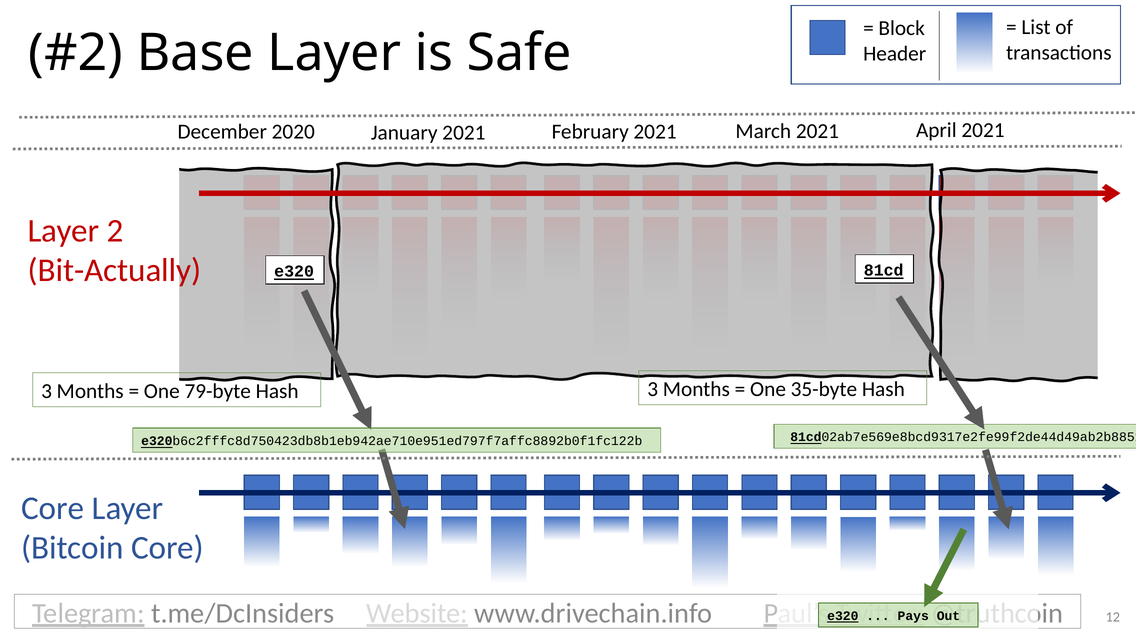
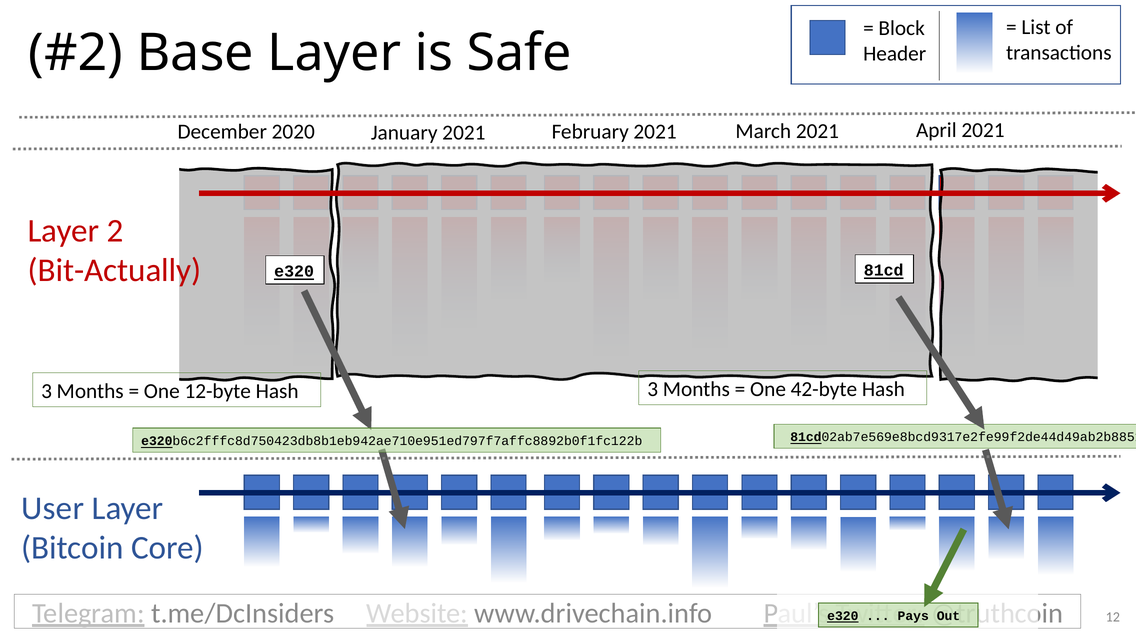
35-byte: 35-byte -> 42-byte (824, 389)
79-byte: 79-byte -> 12-byte (218, 391)
Core: Core -> User (53, 508)
